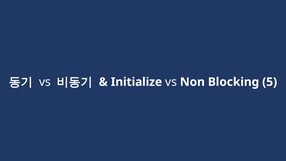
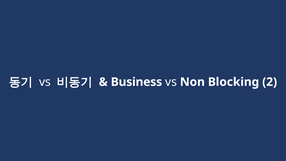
Initialize: Initialize -> Business (136, 82)
5: 5 -> 2 (270, 82)
